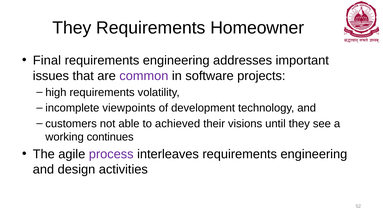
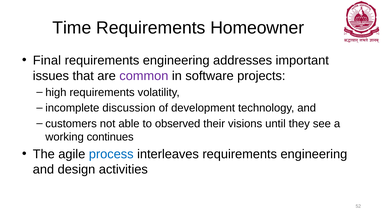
They: They -> Time (72, 28)
viewpoints: viewpoints -> discussion (129, 108)
achieved: achieved -> observed (178, 123)
process colour: purple -> blue (111, 154)
